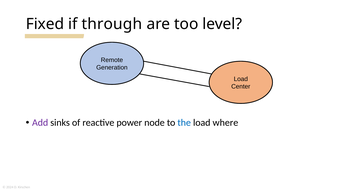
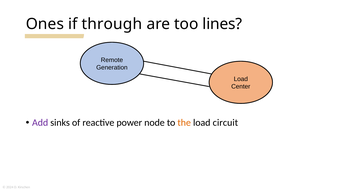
Fixed: Fixed -> Ones (45, 24)
level: level -> lines (222, 24)
the colour: blue -> orange (184, 123)
where: where -> circuit (225, 123)
